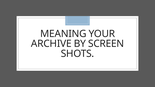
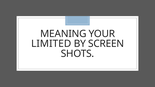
ARCHIVE: ARCHIVE -> LIMITED (51, 44)
